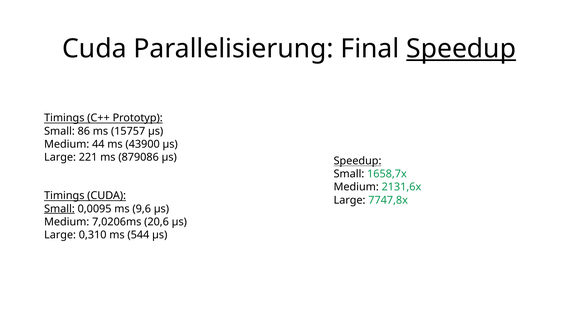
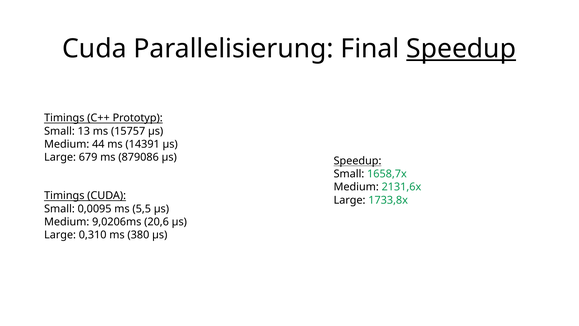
86: 86 -> 13 (84, 131)
43900: 43900 -> 14391 (143, 144)
221: 221 -> 679 (88, 157)
7747,8x: 7747,8x -> 1733,8x (388, 200)
Small underline: present -> none (59, 209)
9,6: 9,6 -> 5,5 (142, 209)
7,0206ms: 7,0206ms -> 9,0206ms (117, 222)
544: 544 -> 380 (138, 235)
